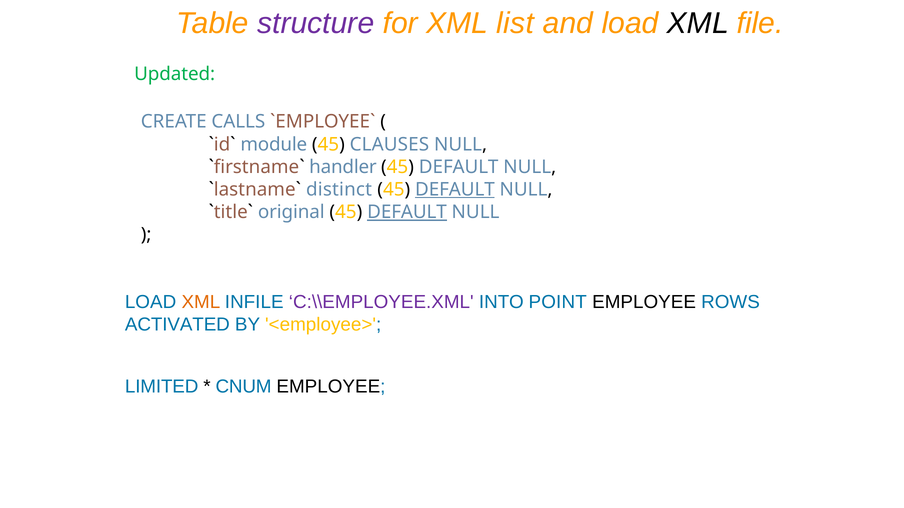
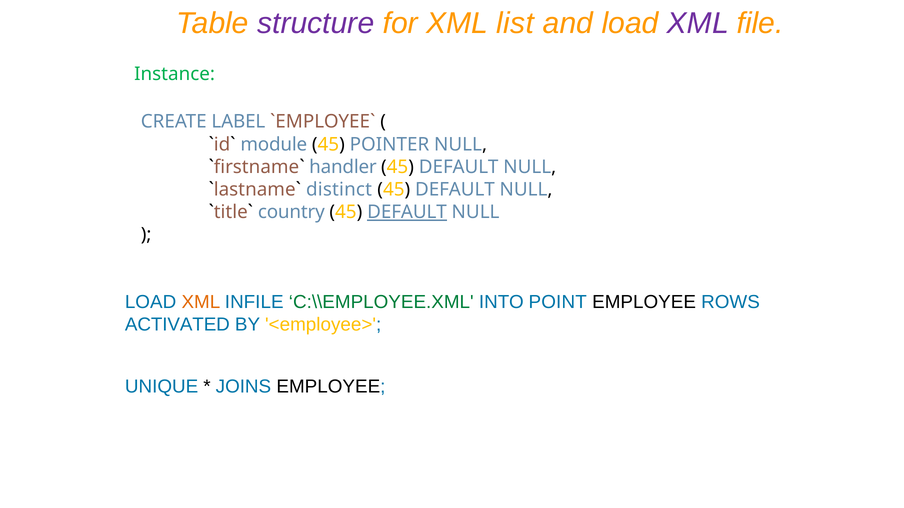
XML colour: black -> purple (698, 24)
Updated: Updated -> Instance (175, 74)
CALLS: CALLS -> LABEL (238, 122)
CLAUSES: CLAUSES -> POINTER (389, 144)
DEFAULT underline: present -> none (455, 190)
original: original -> country (291, 212)
C:\\EMPLOYEE.XML colour: purple -> green (381, 302)
LIMITED: LIMITED -> UNIQUE (162, 387)
CNUM: CNUM -> JOINS (243, 387)
